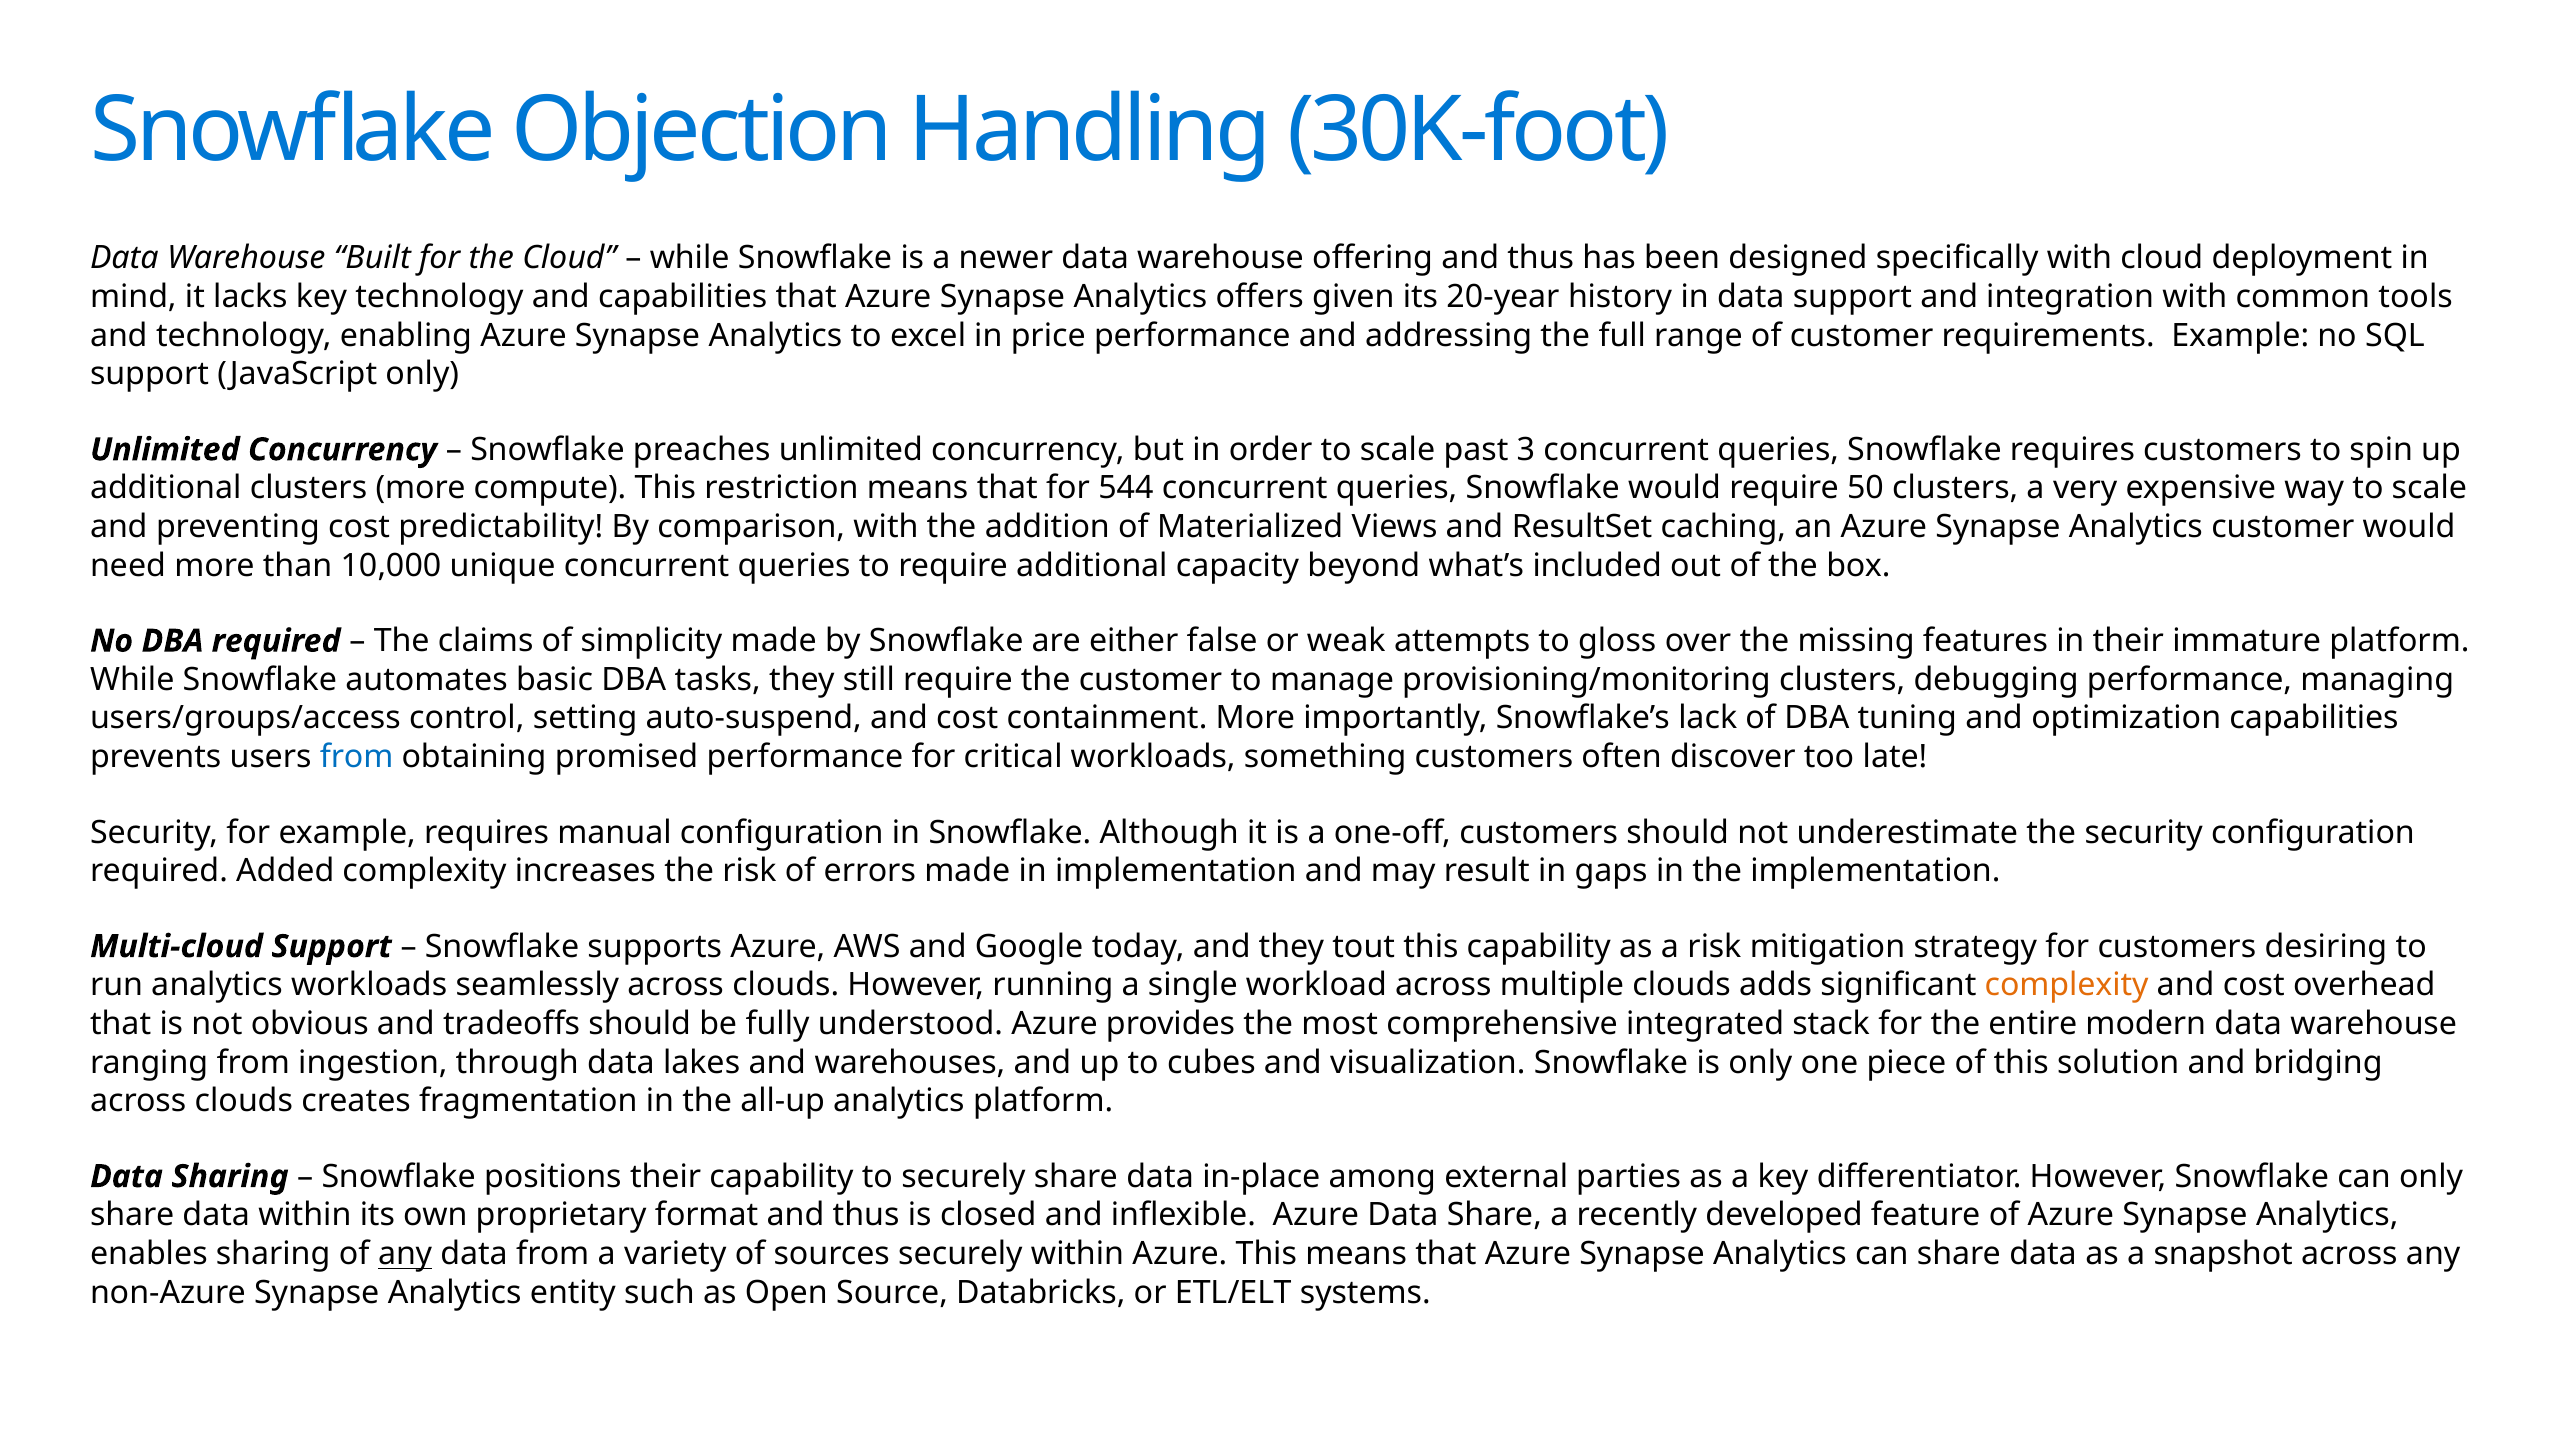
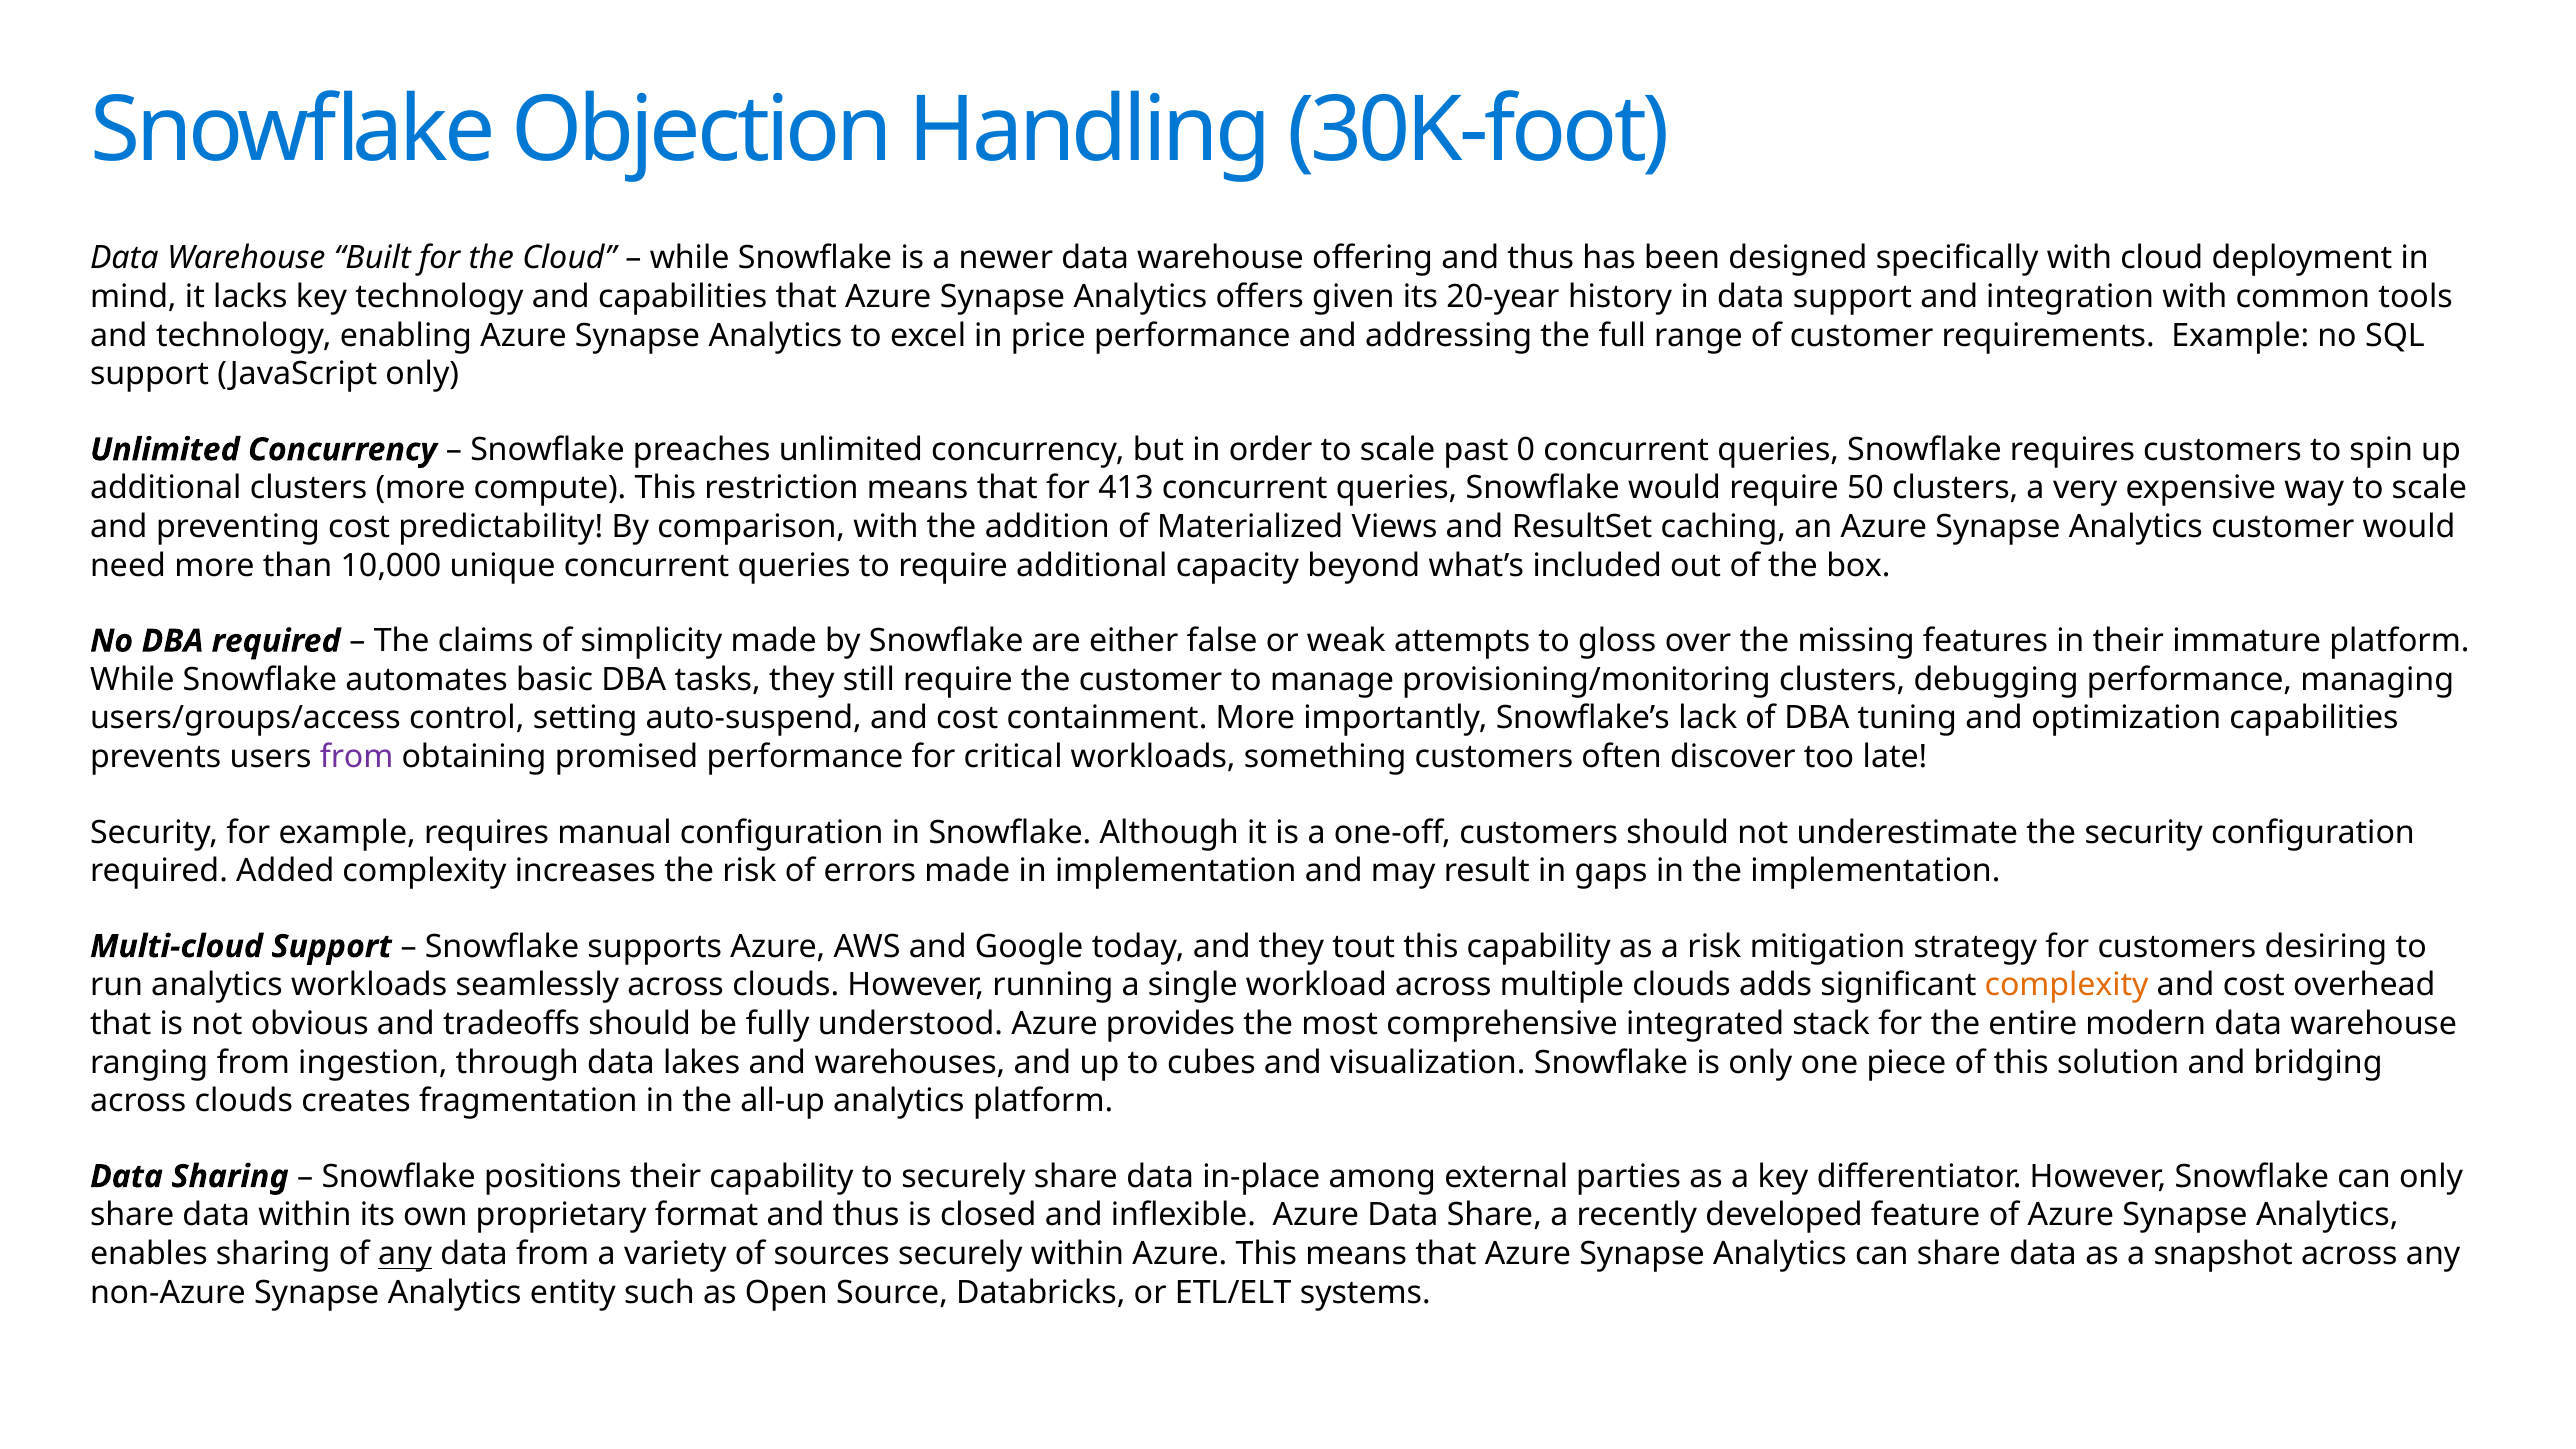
3: 3 -> 0 (1526, 450)
544: 544 -> 413 (1126, 488)
from colour: blue -> purple (357, 757)
